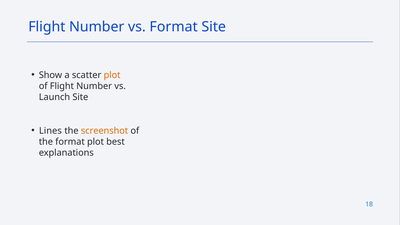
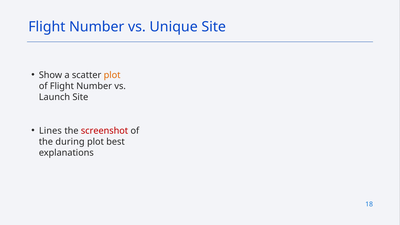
vs Format: Format -> Unique (174, 27)
screenshot colour: orange -> red (105, 131)
the format: format -> during (70, 142)
